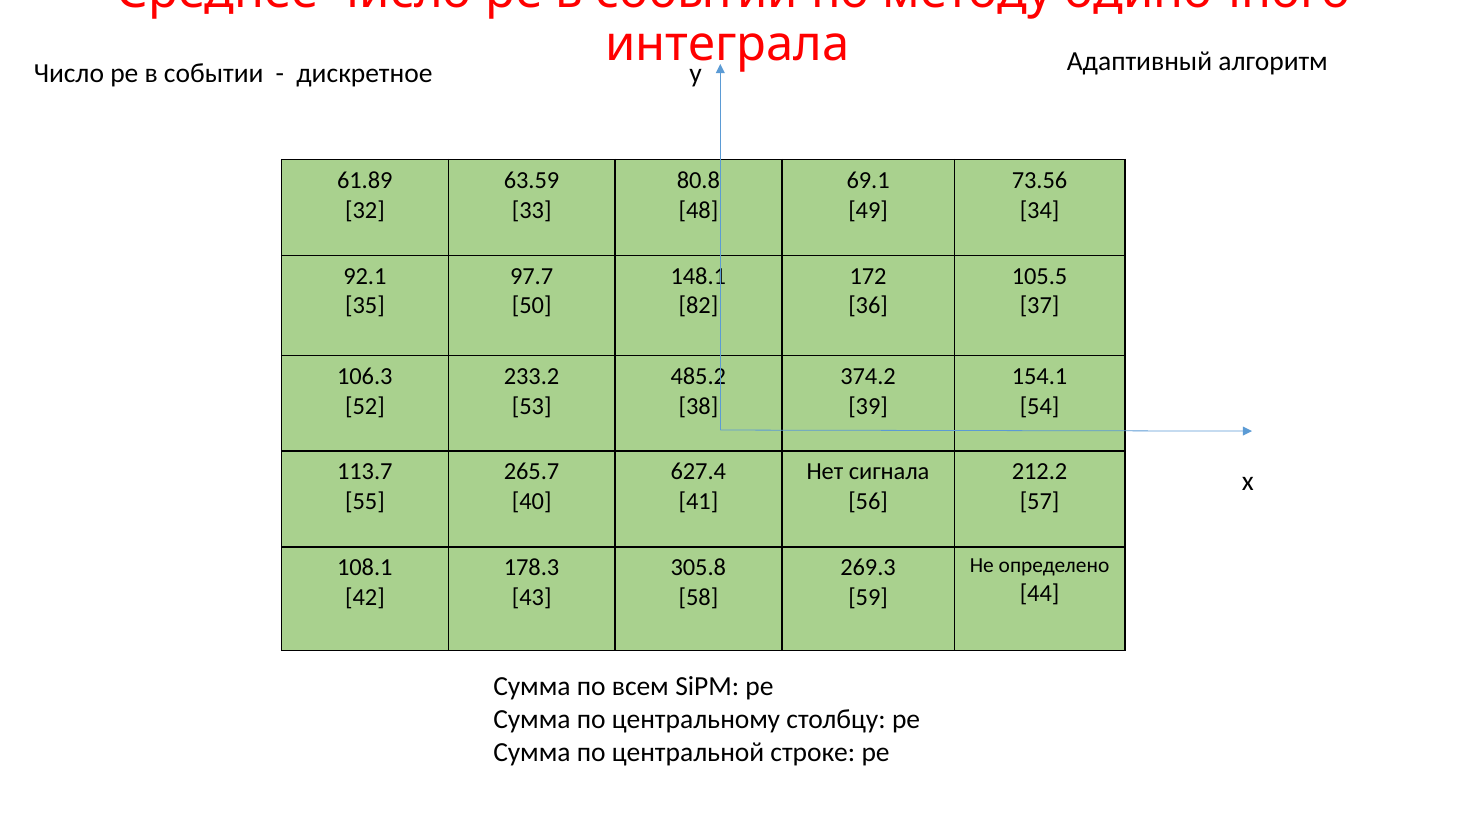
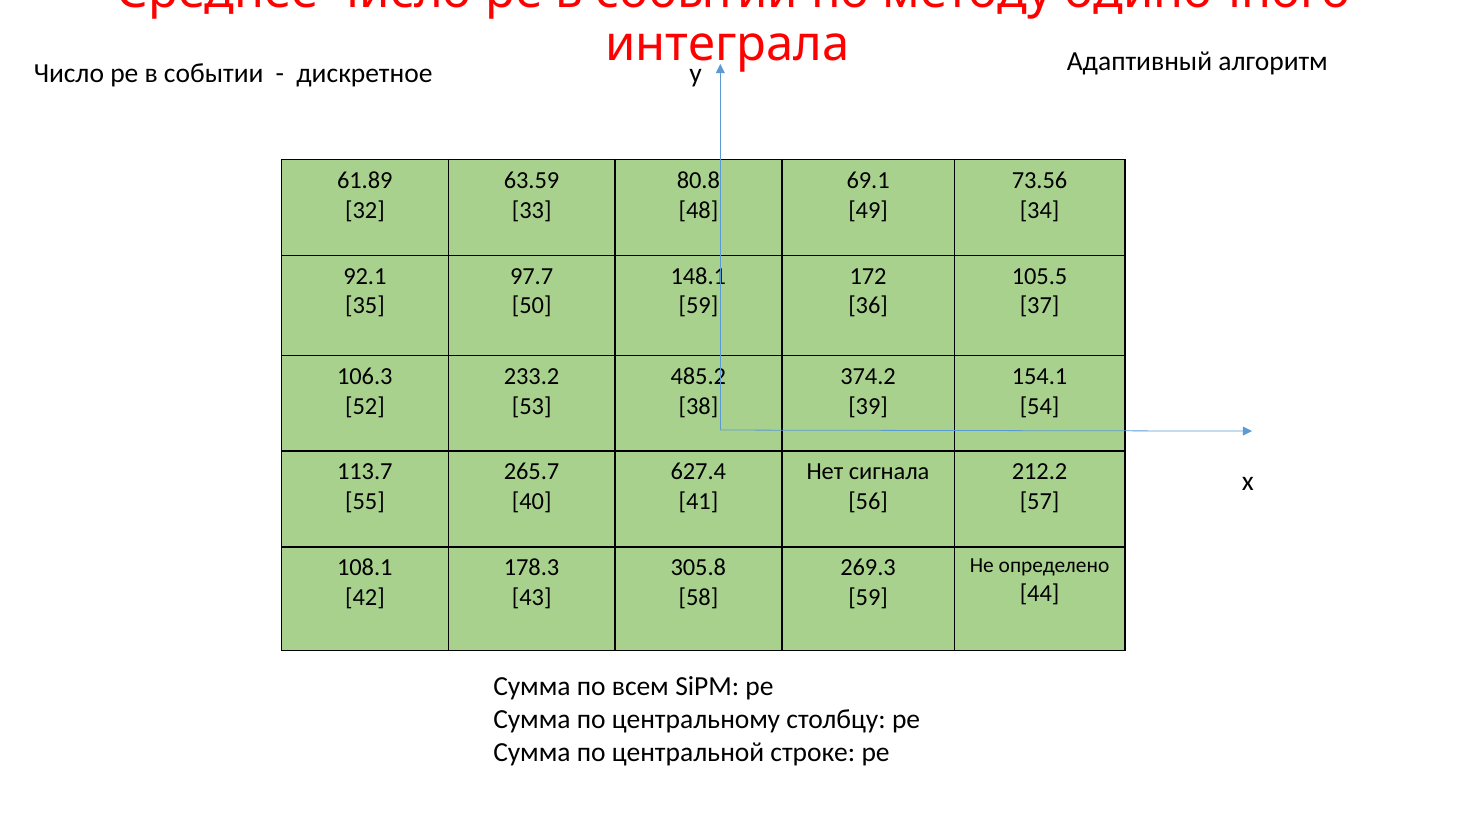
82: 82 -> 59 (698, 306)
